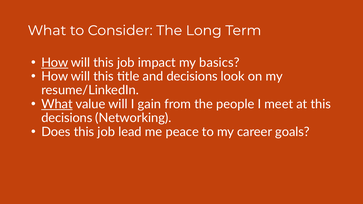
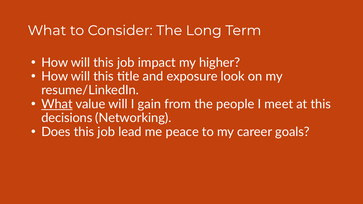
How underline: present -> none (55, 63)
basics: basics -> higher (220, 63)
and decisions: decisions -> exposure (192, 76)
